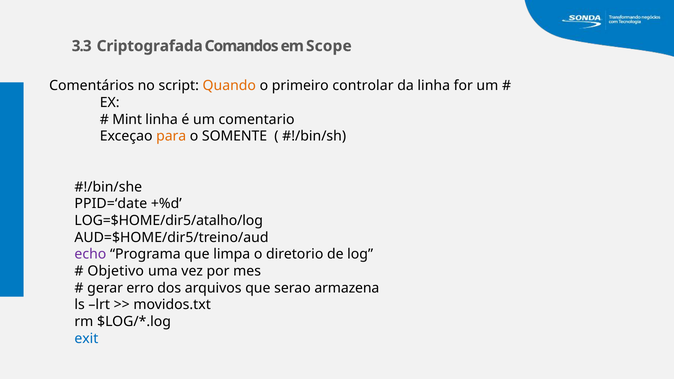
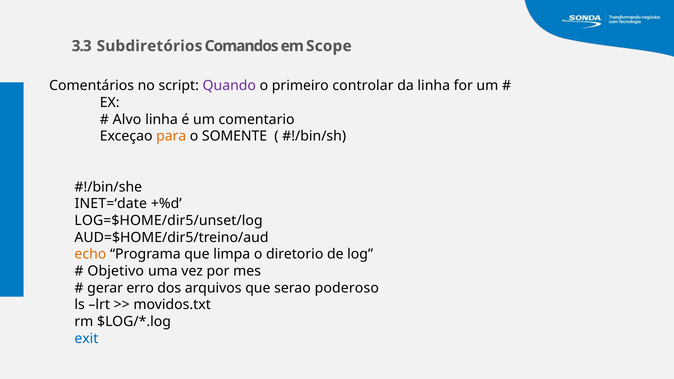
Criptografada: Criptografada -> Subdiretórios (150, 46)
Quando colour: orange -> purple (229, 86)
Mint: Mint -> Alvo (127, 120)
PPID=‘date: PPID=‘date -> INET=‘date (111, 204)
LOG=$HOME/dir5/atalho/log: LOG=$HOME/dir5/atalho/log -> LOG=$HOME/dir5/unset/log (169, 221)
echo colour: purple -> orange (90, 254)
armazena: armazena -> poderoso (347, 288)
